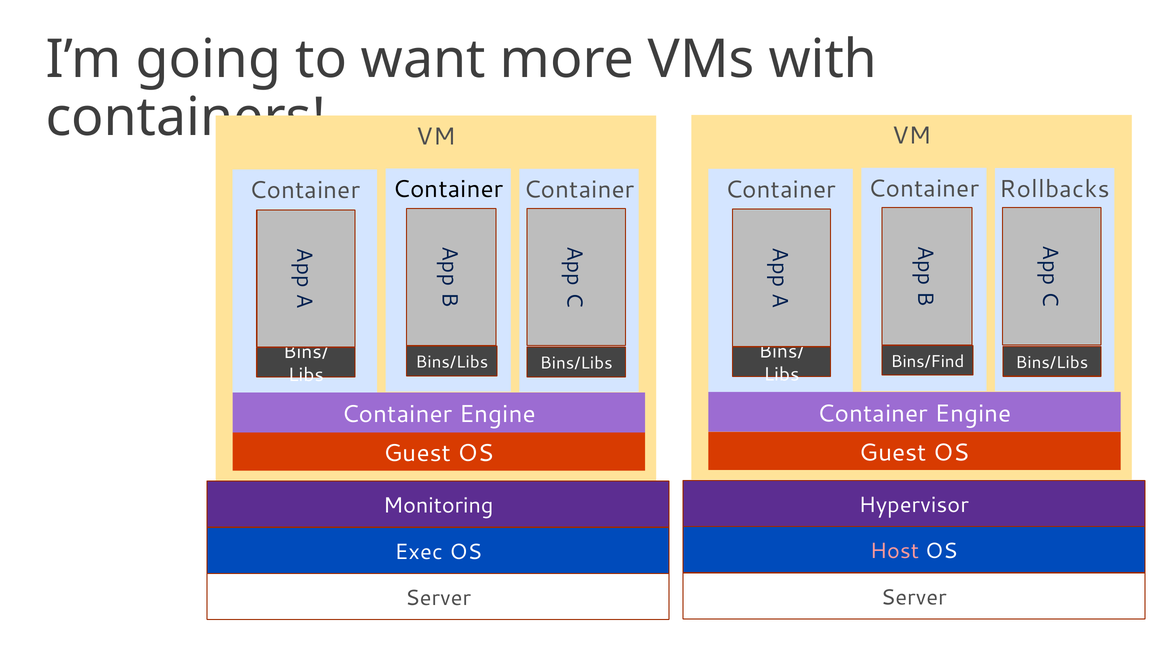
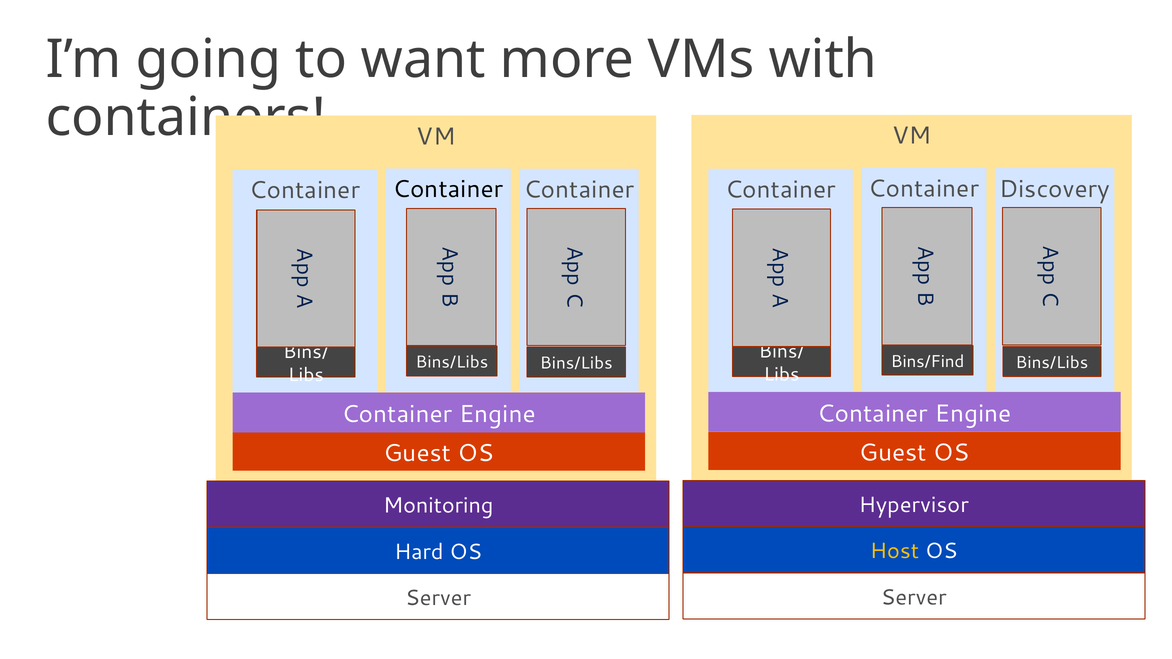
Rollbacks: Rollbacks -> Discovery (1055, 189)
Host colour: pink -> yellow (894, 551)
Exec: Exec -> Hard (419, 552)
